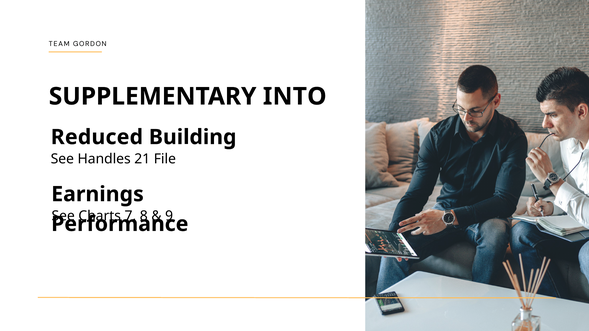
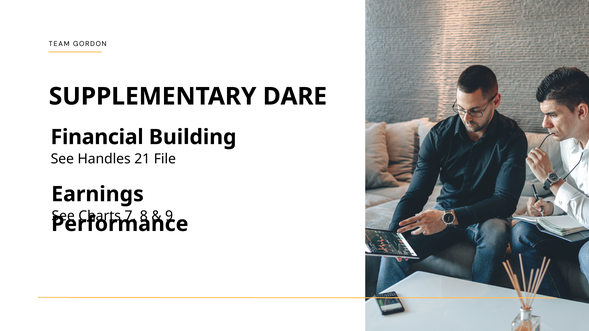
INTO: INTO -> DARE (295, 97)
Reduced: Reduced -> Financial (97, 137)
